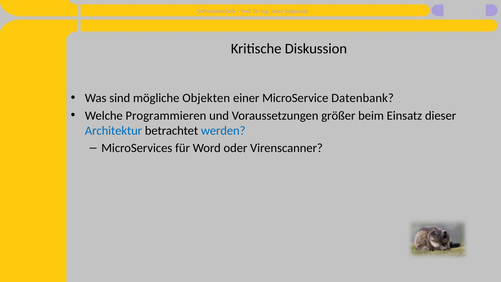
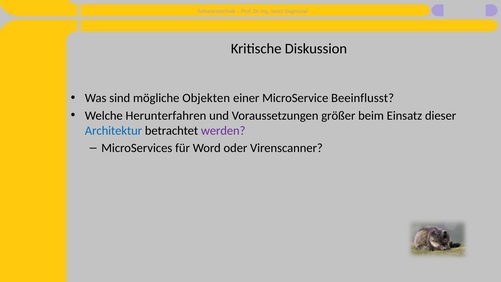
Datenbank: Datenbank -> Beeinflusst (363, 98)
Programmieren: Programmieren -> Herunterfahren (166, 115)
werden colour: blue -> purple (223, 130)
